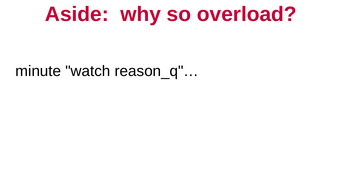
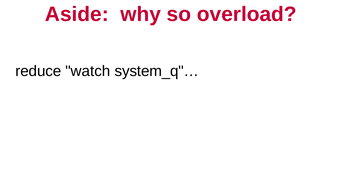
minute: minute -> reduce (38, 71)
reason_q"…: reason_q"… -> system_q"… (157, 71)
